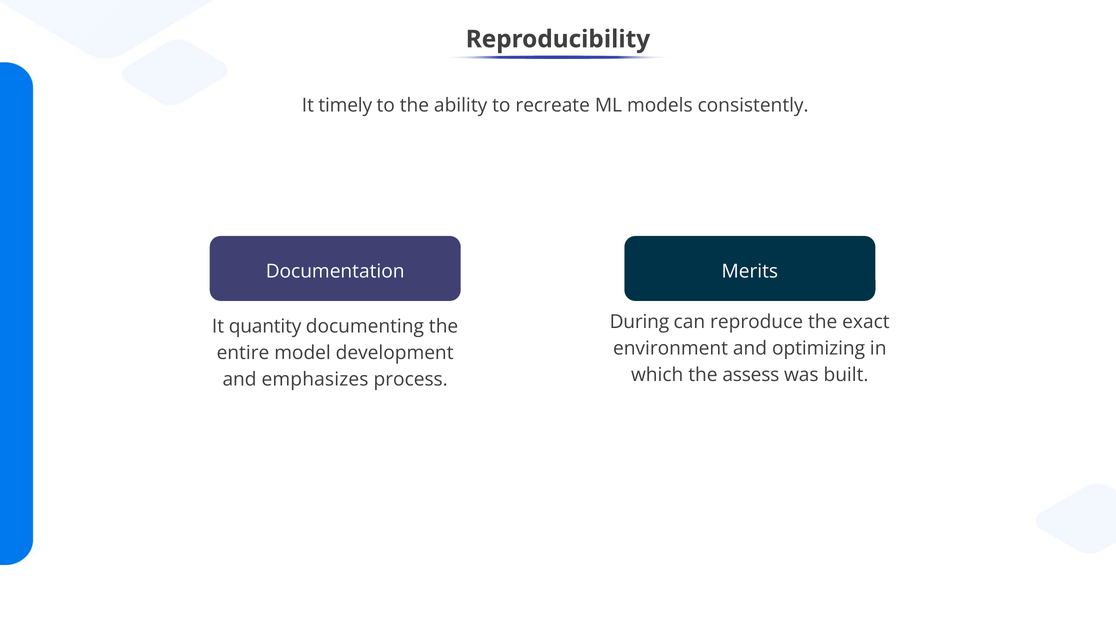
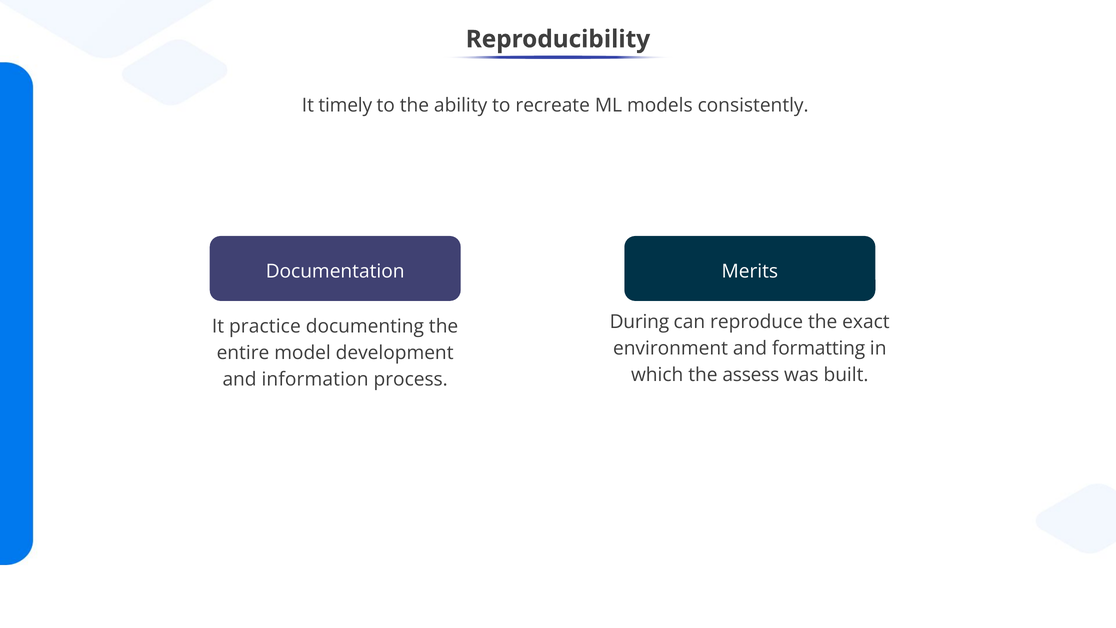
quantity: quantity -> practice (265, 326)
optimizing: optimizing -> formatting (819, 348)
emphasizes: emphasizes -> information (315, 379)
